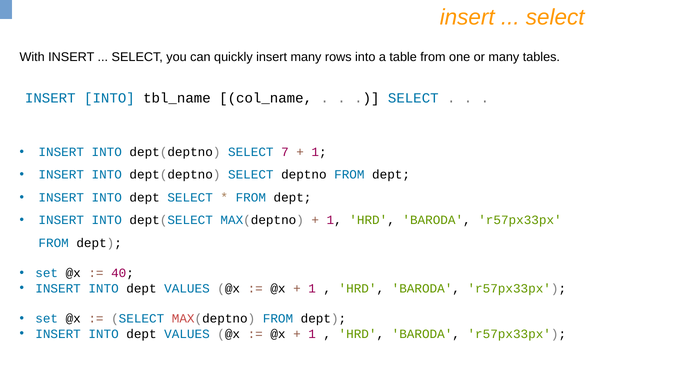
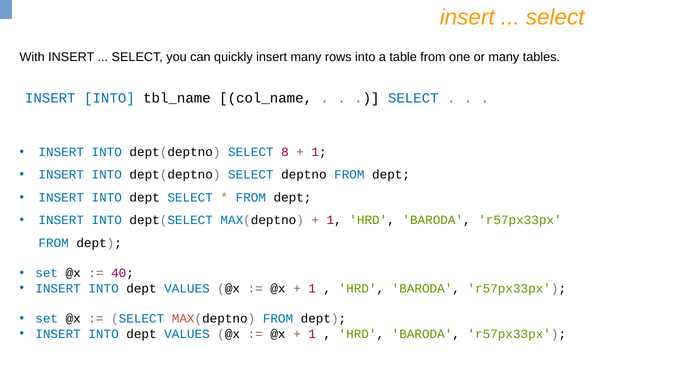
7: 7 -> 8 (285, 152)
